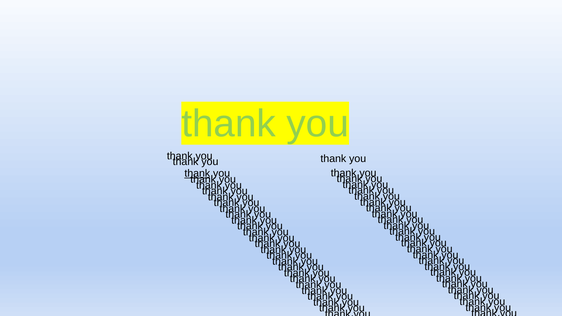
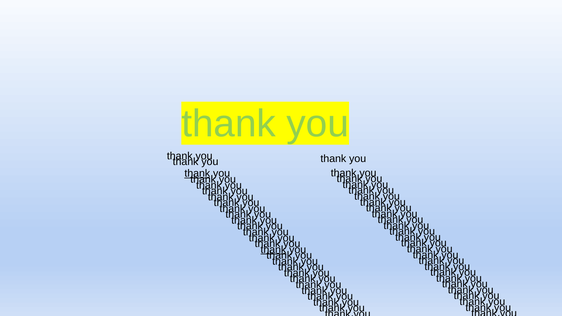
thank underline: none -> present (273, 250)
